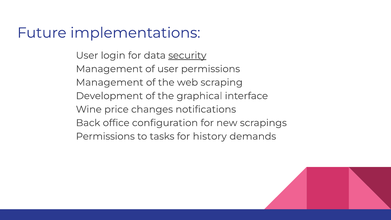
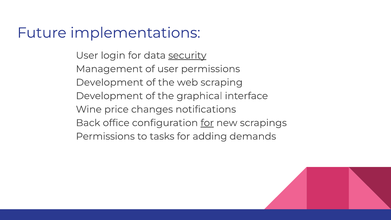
Management: Management -> Development (110, 82)
for underline: none -> present (207, 123)
history: history -> adding (210, 136)
